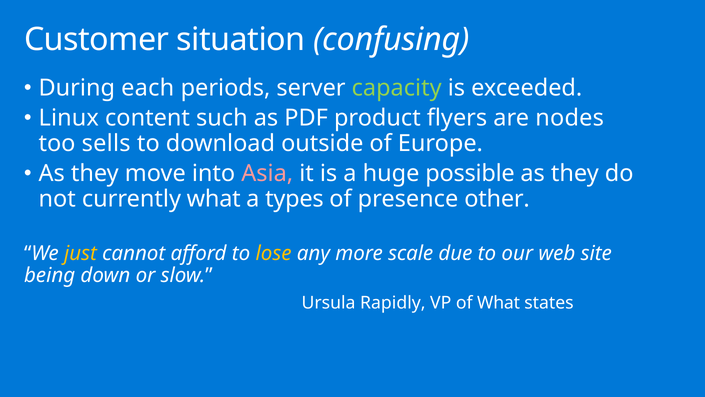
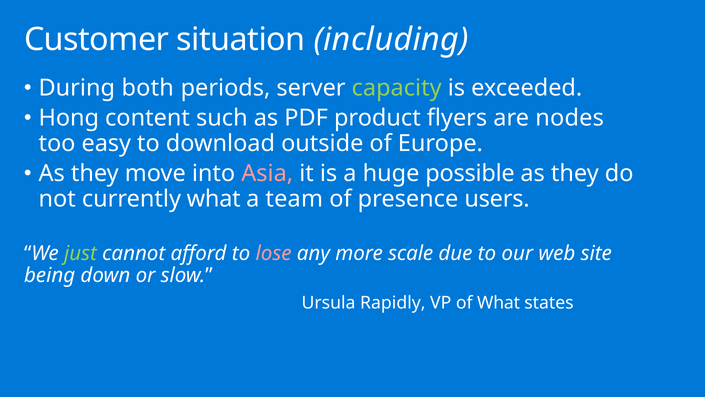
confusing: confusing -> including (391, 39)
each: each -> both (148, 88)
Linux: Linux -> Hong (69, 118)
sells: sells -> easy (106, 143)
types: types -> team (294, 199)
other: other -> users (497, 199)
just colour: yellow -> light green (80, 253)
lose colour: yellow -> pink (274, 253)
